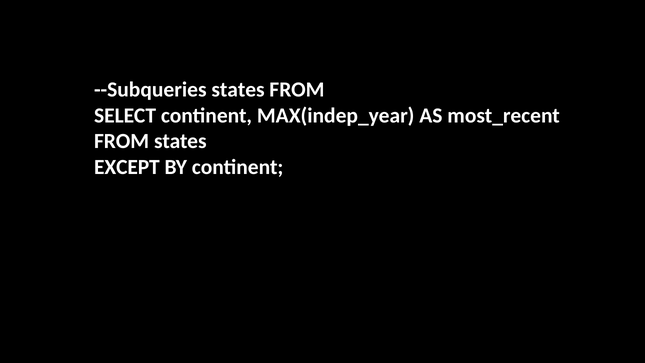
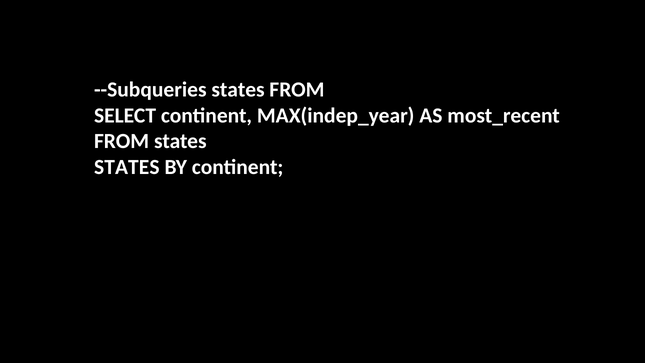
EXCEPT: EXCEPT -> STATES (127, 167)
